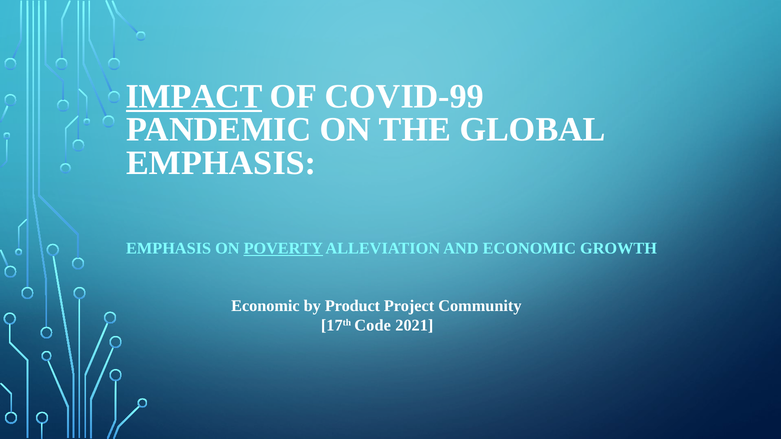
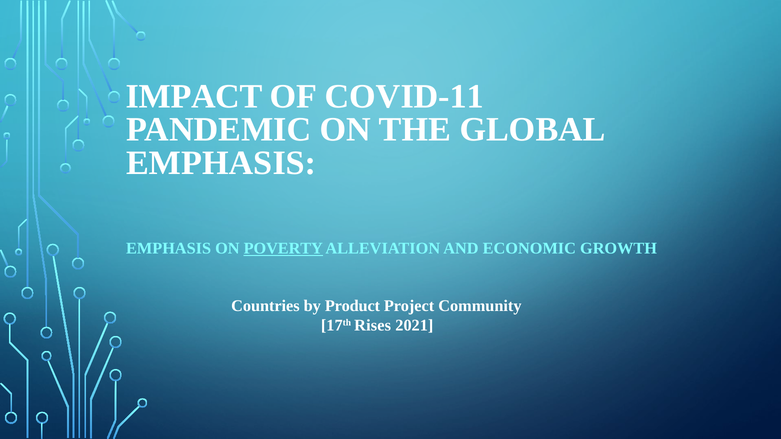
IMPACT underline: present -> none (194, 97)
COVID-99: COVID-99 -> COVID-11 (404, 97)
Economic: Economic -> Countries (265, 306)
Code: Code -> Rises (373, 326)
